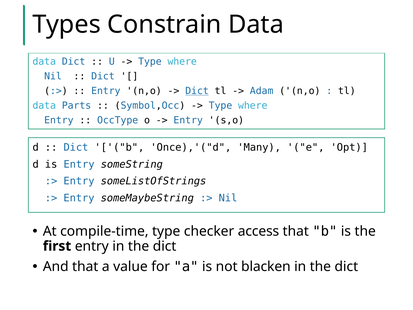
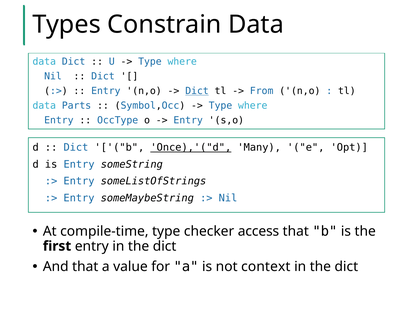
Adam: Adam -> From (262, 91)
Once),'("d underline: none -> present (191, 147)
blacken: blacken -> context (266, 267)
